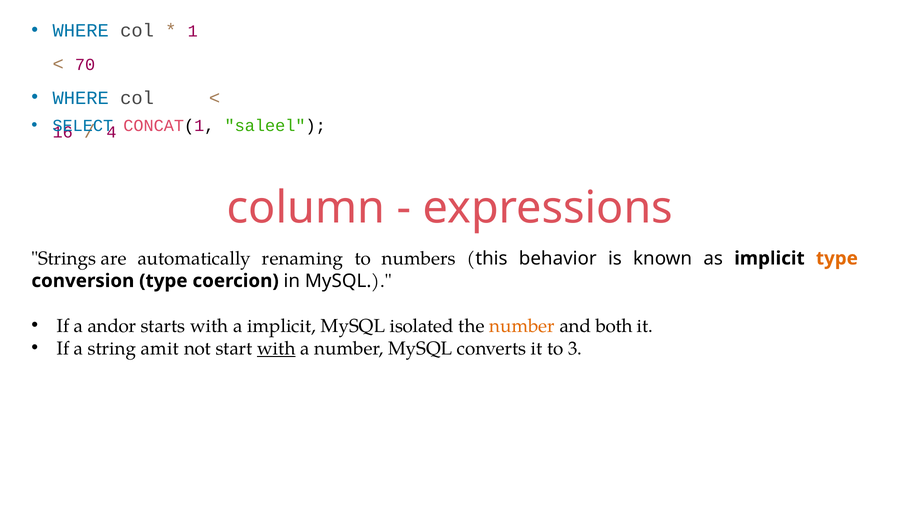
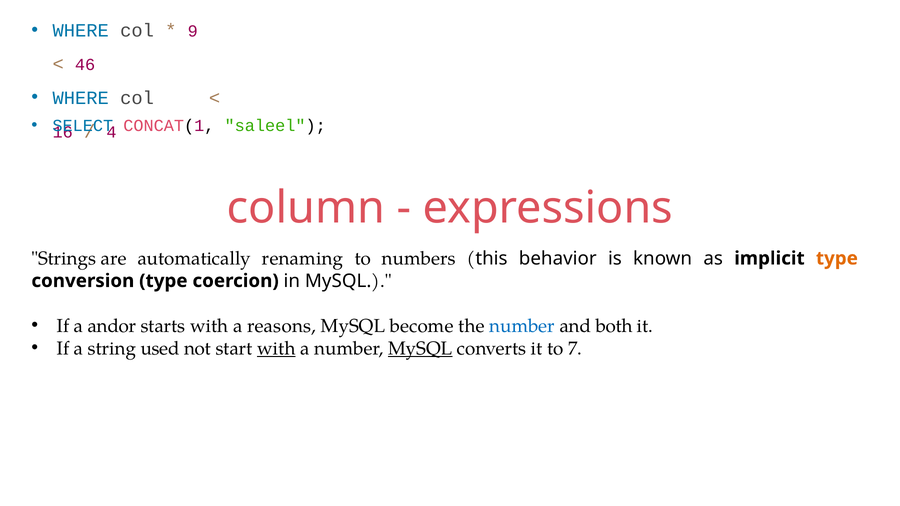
1: 1 -> 9 (193, 31)
70: 70 -> 46 (85, 65)
a implicit: implicit -> reasons (282, 326)
isolated: isolated -> become (422, 326)
number colour: orange -> blue (522, 326)
amit: amit -> used (160, 348)
MySQL underline: none -> present (420, 348)
3: 3 -> 7 (575, 348)
